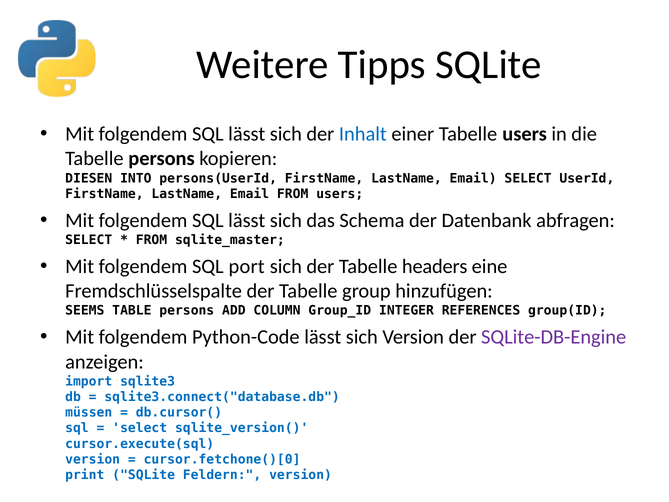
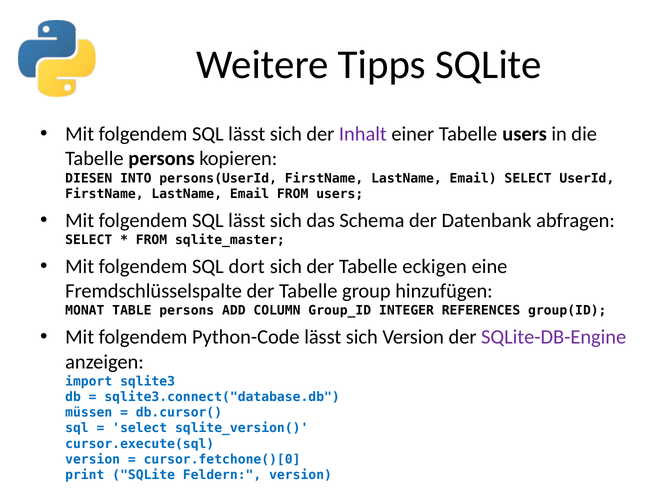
Inhalt colour: blue -> purple (363, 134)
port: port -> dort (247, 266)
headers: headers -> eckigen (435, 266)
SEEMS: SEEMS -> MONAT (85, 311)
